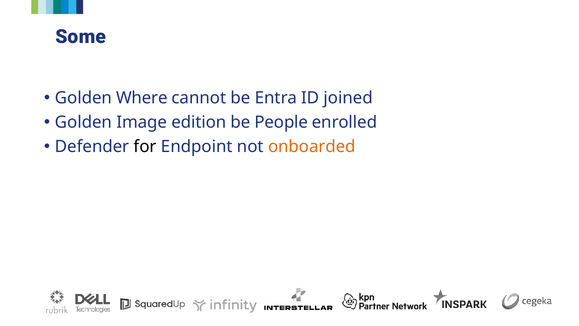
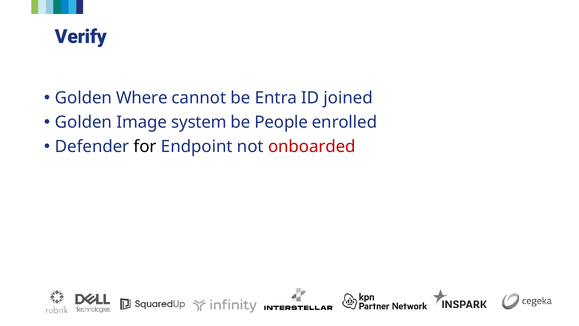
Some: Some -> Verify (81, 37)
edition: edition -> system (199, 122)
onboarded colour: orange -> red (312, 146)
